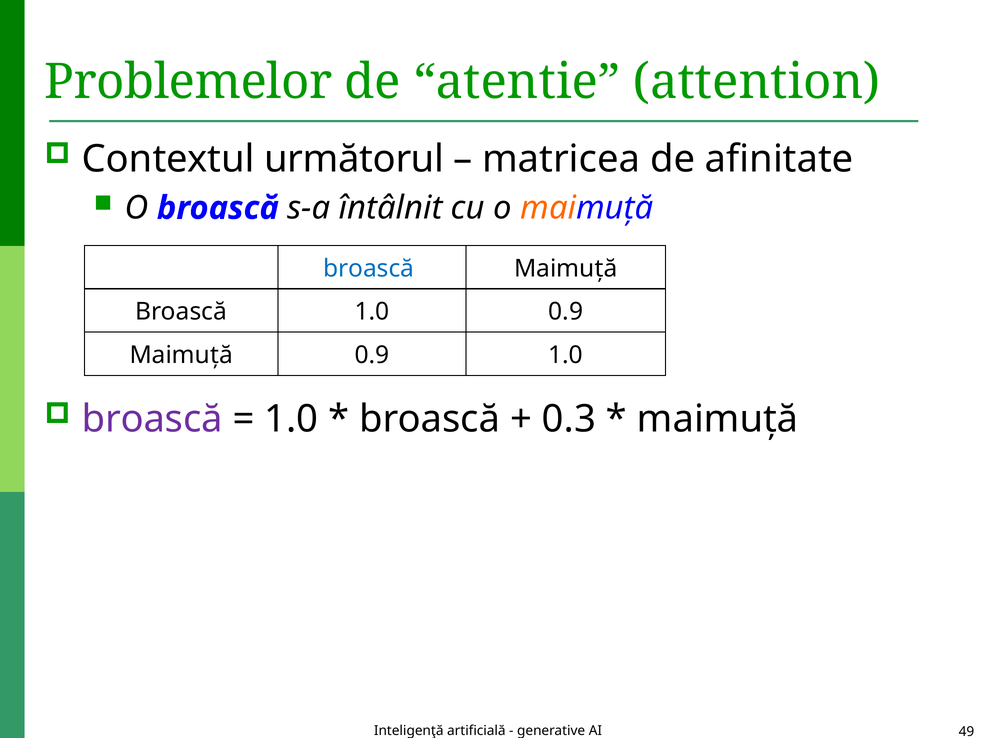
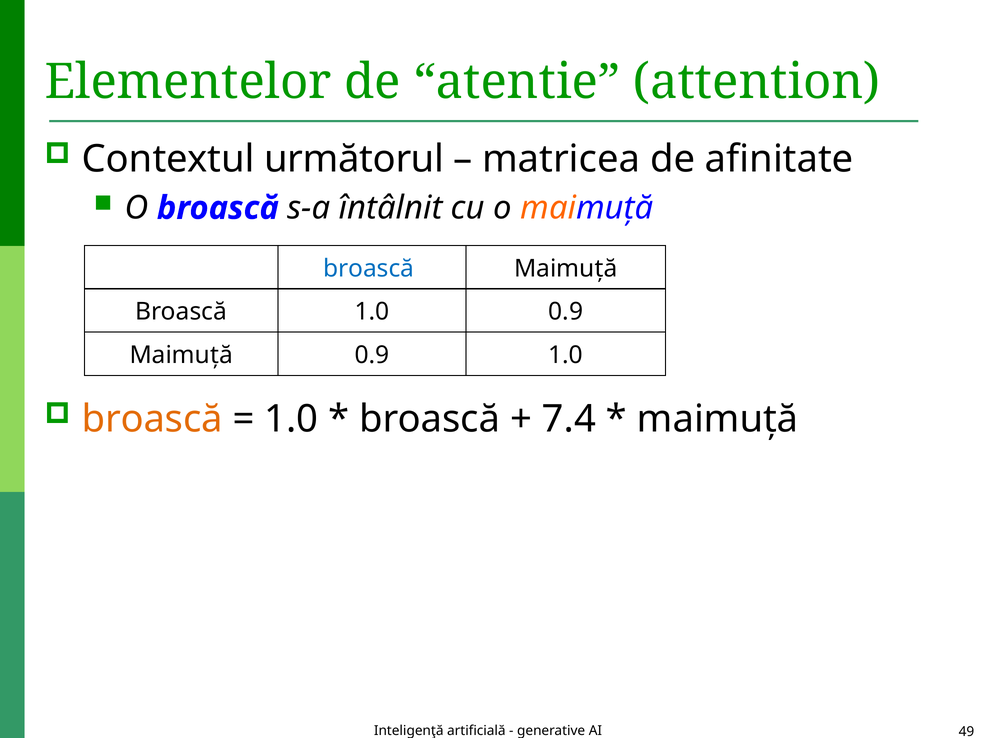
Problemelor: Problemelor -> Elementelor (188, 82)
broască colour: purple -> orange (152, 419)
0.3: 0.3 -> 7.4 (569, 419)
